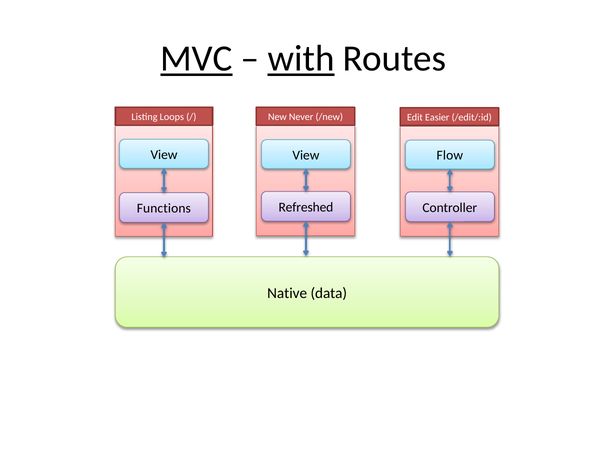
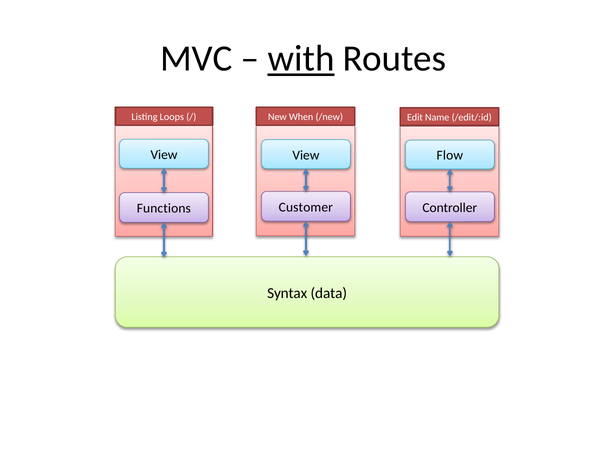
MVC underline: present -> none (196, 59)
Never: Never -> When (301, 117)
Easier: Easier -> Name (437, 117)
Refreshed: Refreshed -> Customer (306, 207)
Native: Native -> Syntax (287, 293)
